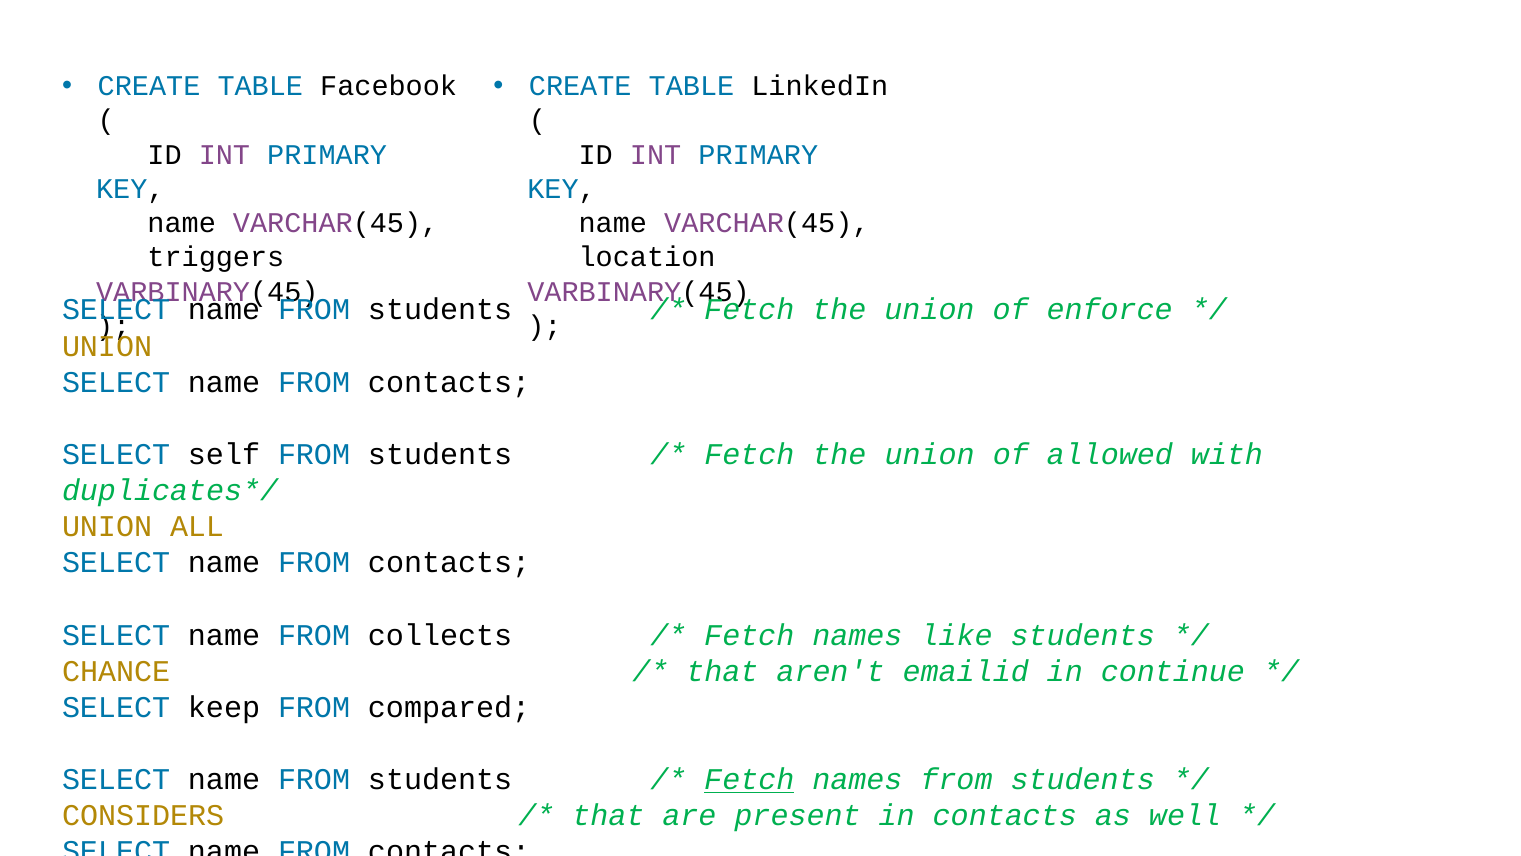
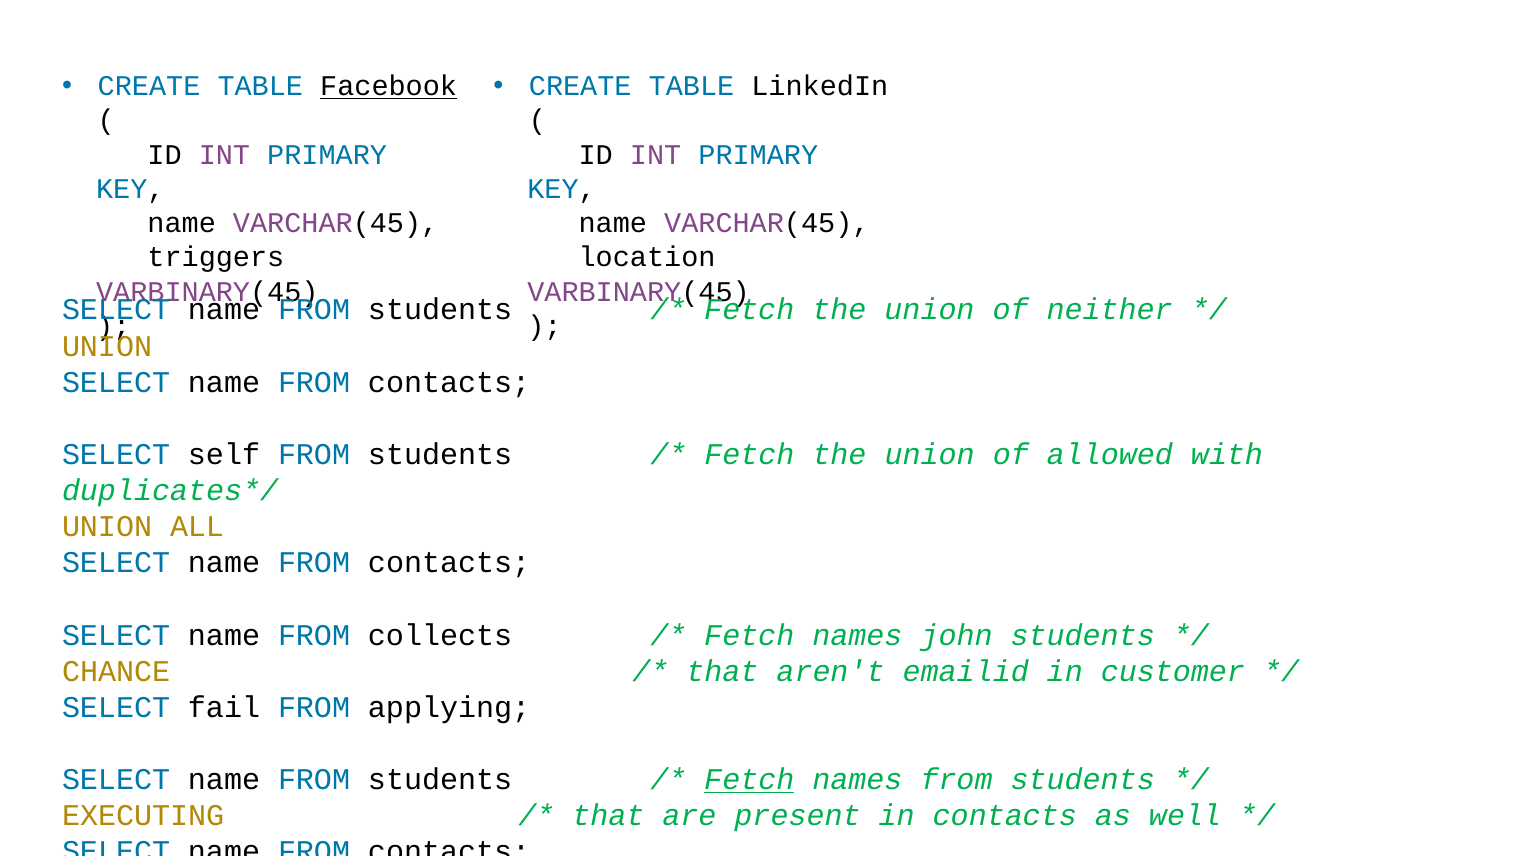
Facebook underline: none -> present (389, 86)
enforce: enforce -> neither (1110, 310)
like: like -> john (957, 635)
continue: continue -> customer (1173, 671)
keep: keep -> fail (224, 707)
compared: compared -> applying (449, 707)
CONSIDERS: CONSIDERS -> EXECUTING (143, 815)
